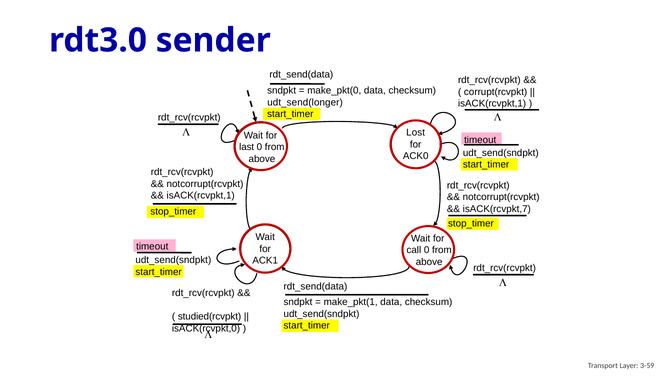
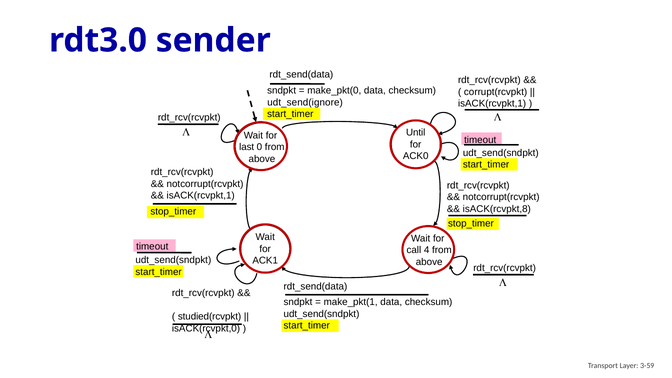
udt_send(longer: udt_send(longer -> udt_send(ignore (305, 102)
Lost: Lost -> Until (416, 133)
isACK(rcvpkt,7: isACK(rcvpkt,7 -> isACK(rcvpkt,8 (497, 209)
call 0: 0 -> 4 (427, 250)
